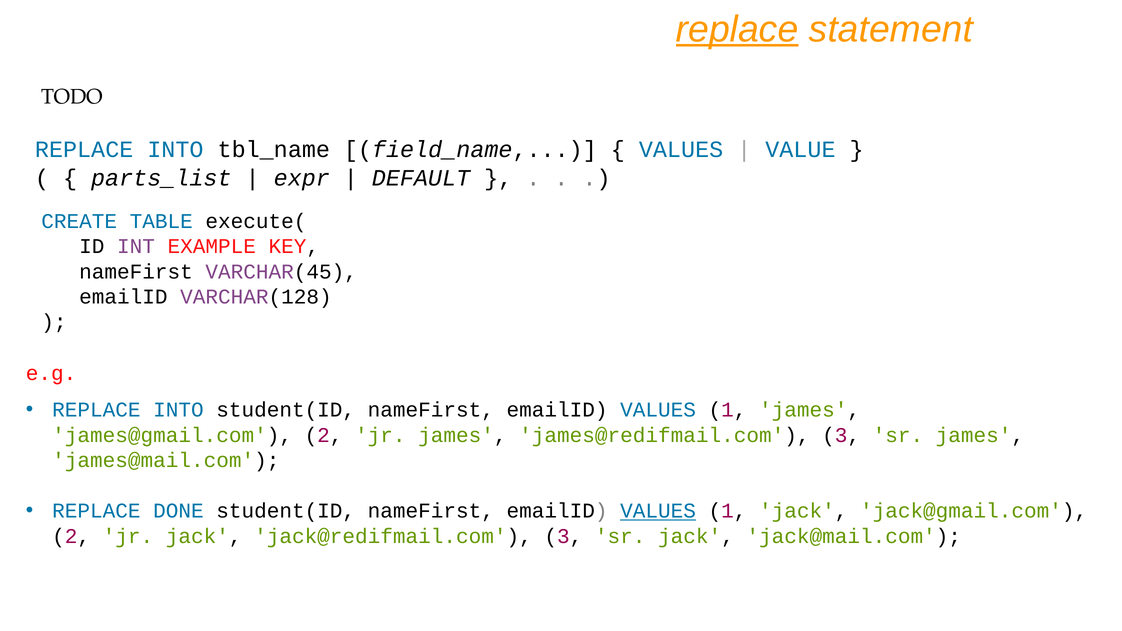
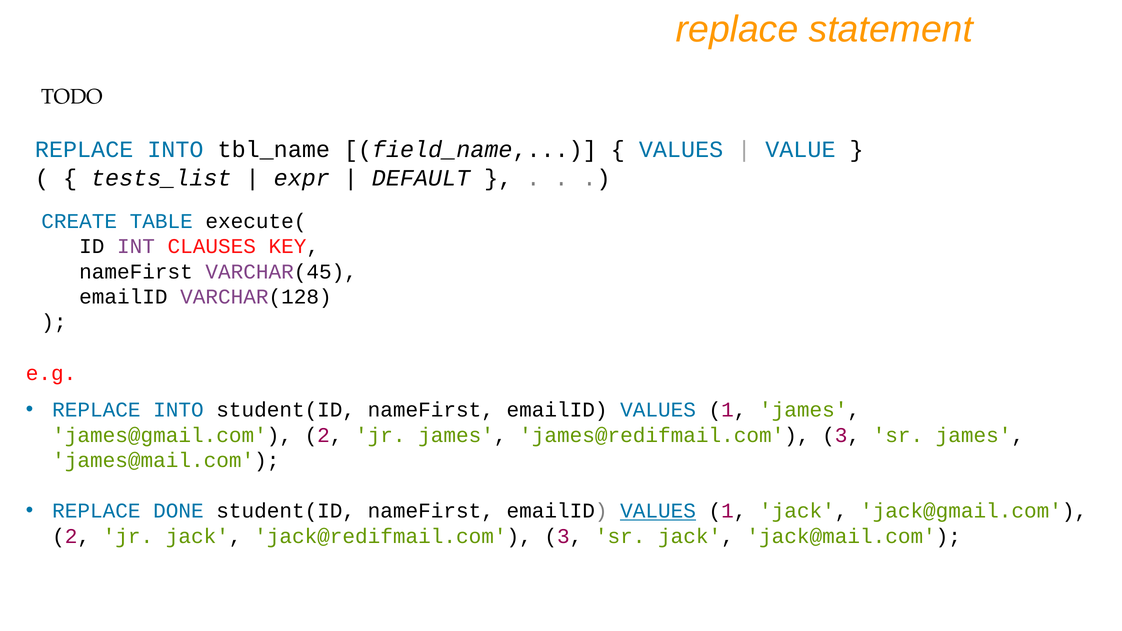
replace underline: present -> none (737, 29)
parts_list: parts_list -> tests_list (161, 178)
EXAMPLE: EXAMPLE -> CLAUSES (212, 246)
